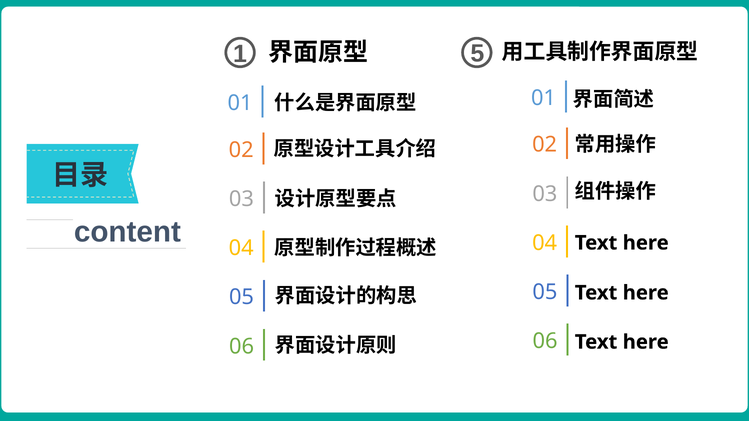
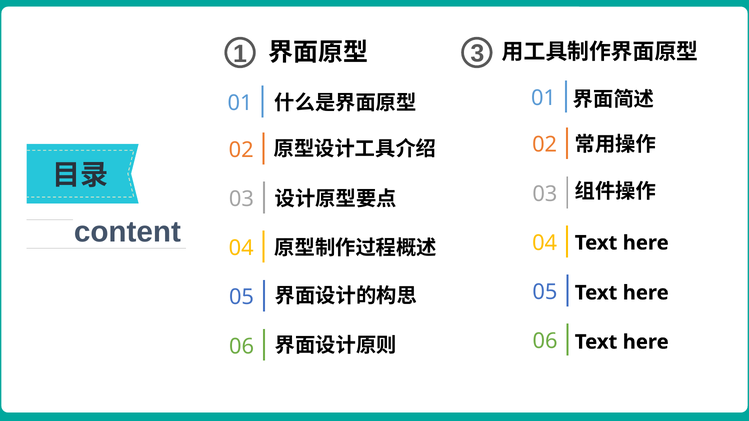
5: 5 -> 3 (477, 54)
